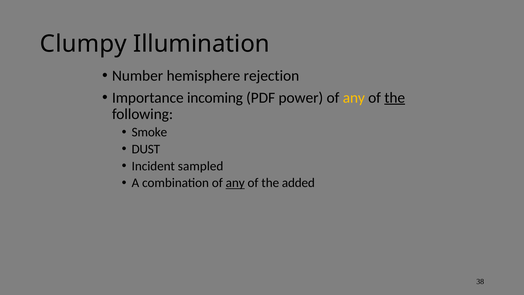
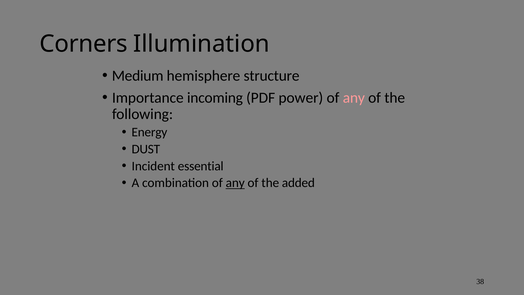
Clumpy: Clumpy -> Corners (84, 44)
Number: Number -> Medium (138, 76)
rejection: rejection -> structure (272, 76)
any colour: yellow -> pink (354, 98)
the underline: present -> none (395, 98)
Smoke: Smoke -> Energy (149, 132)
sampled: sampled -> essential (201, 166)
